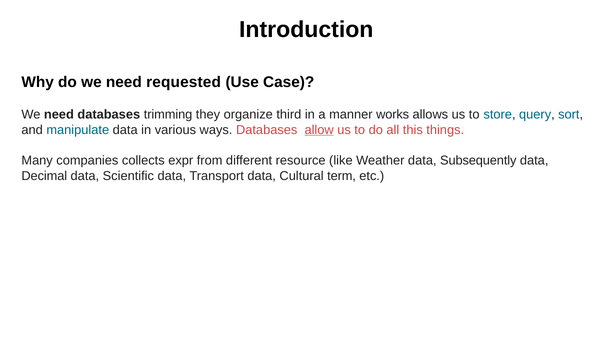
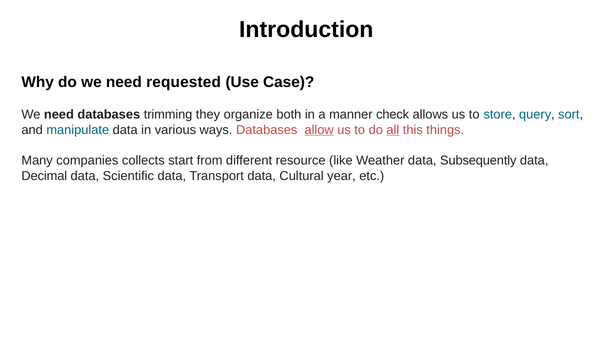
third: third -> both (289, 114)
works: works -> check (393, 114)
all underline: none -> present (393, 130)
expr: expr -> start (181, 161)
term: term -> year (341, 176)
